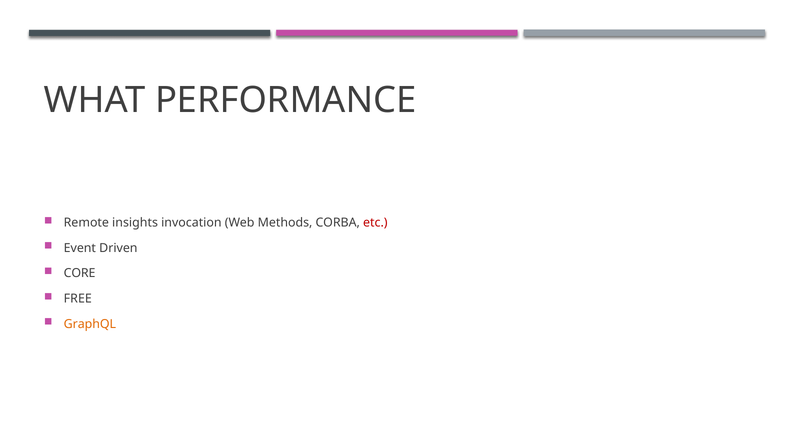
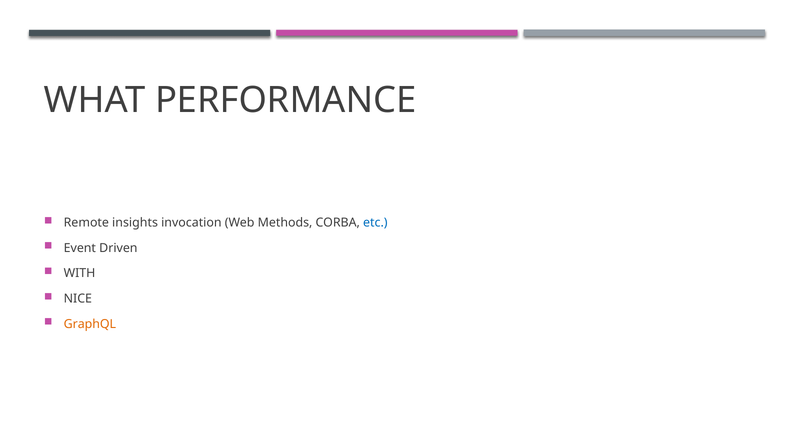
etc colour: red -> blue (375, 222)
CORE: CORE -> WITH (80, 273)
FREE: FREE -> NICE (78, 298)
